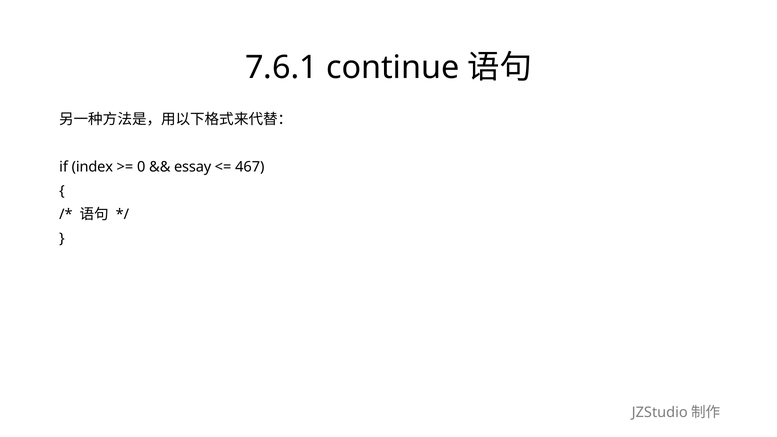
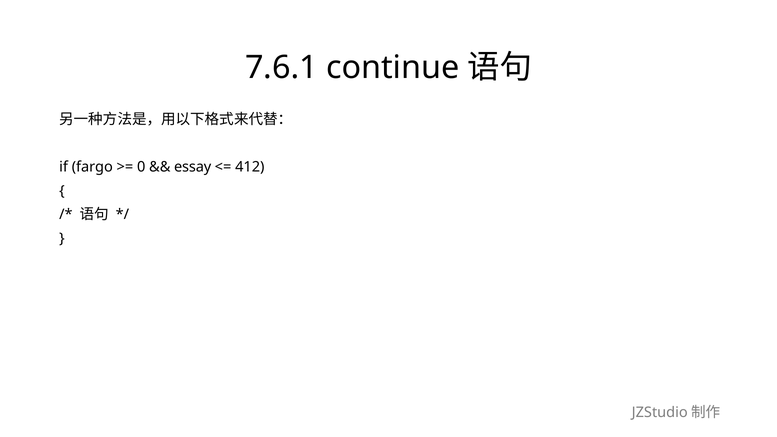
index: index -> fargo (92, 167)
467: 467 -> 412 (250, 167)
